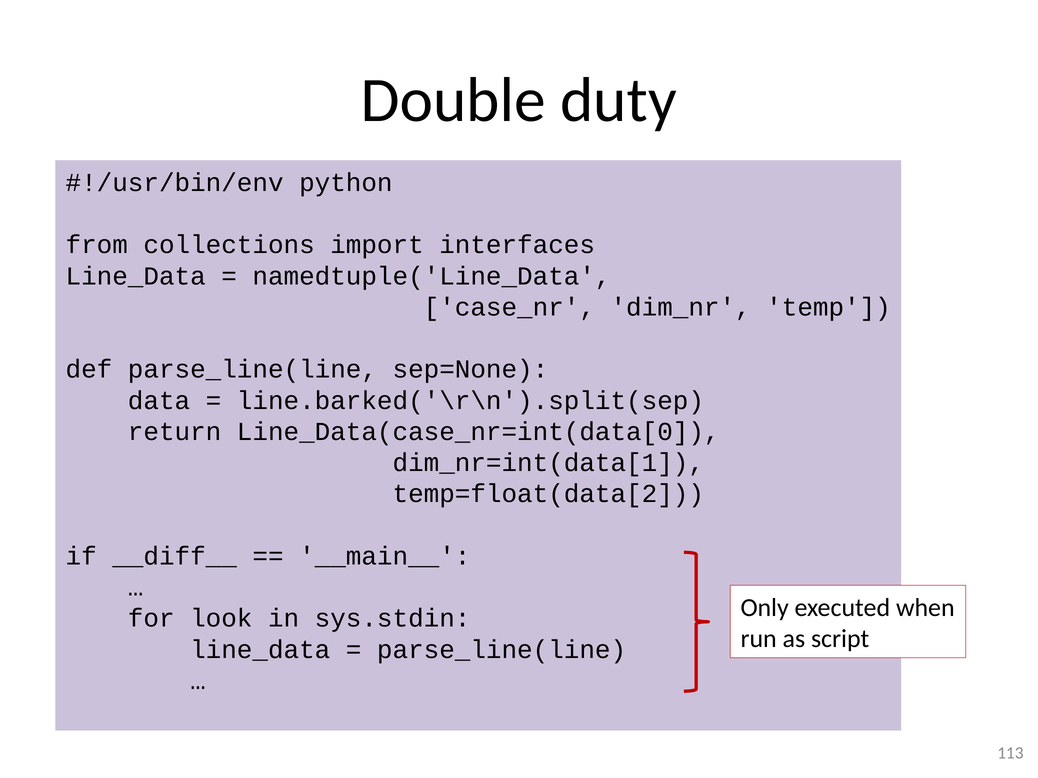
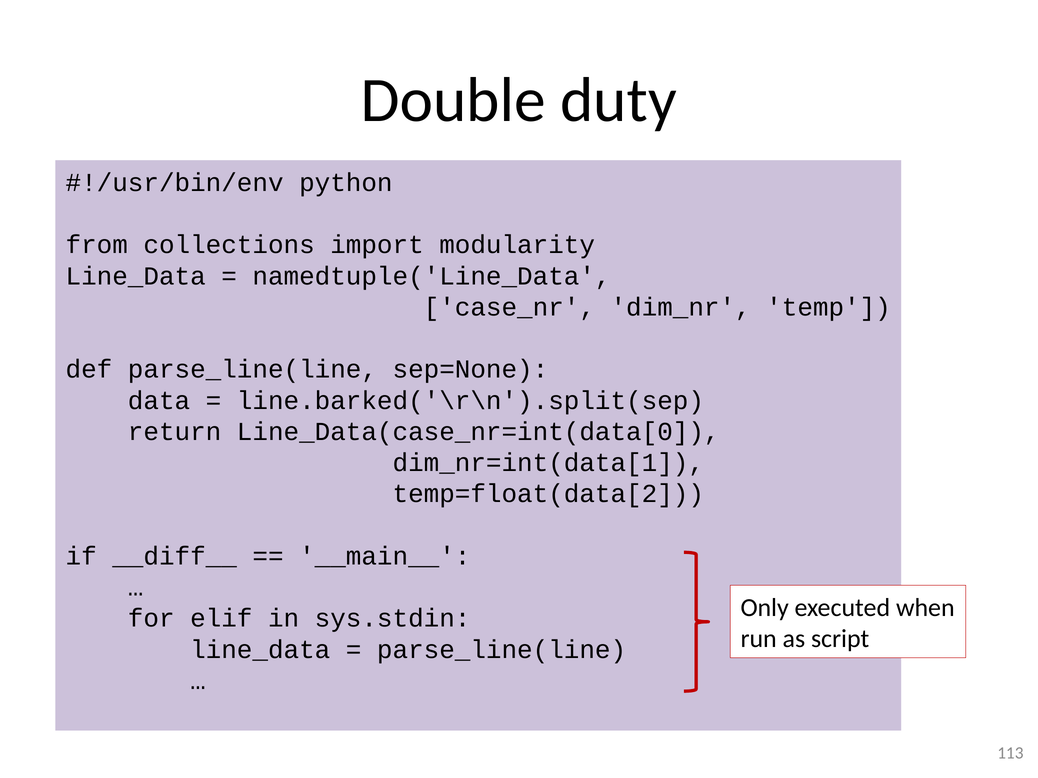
interfaces: interfaces -> modularity (517, 245)
look: look -> elif (221, 619)
